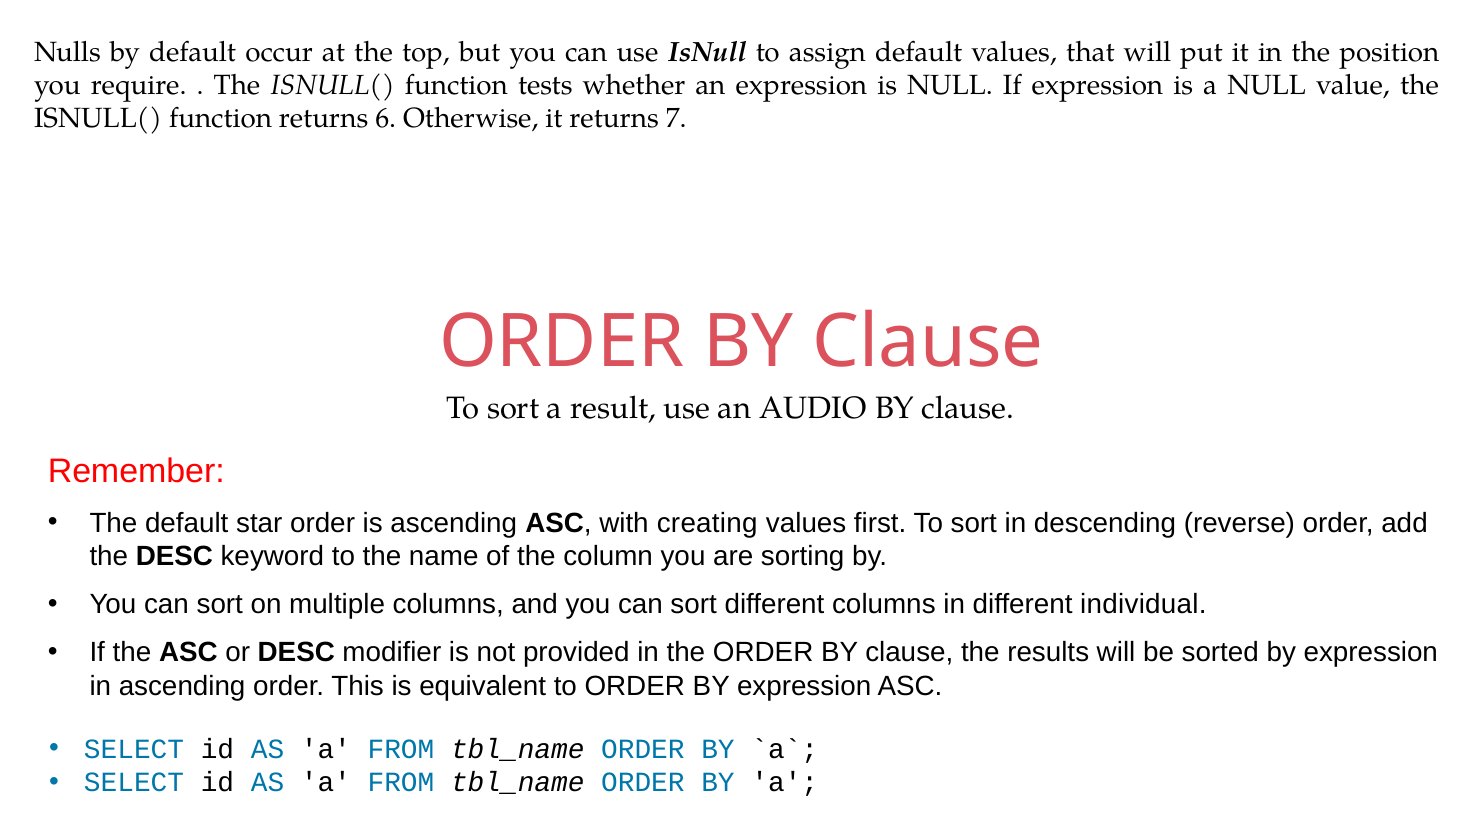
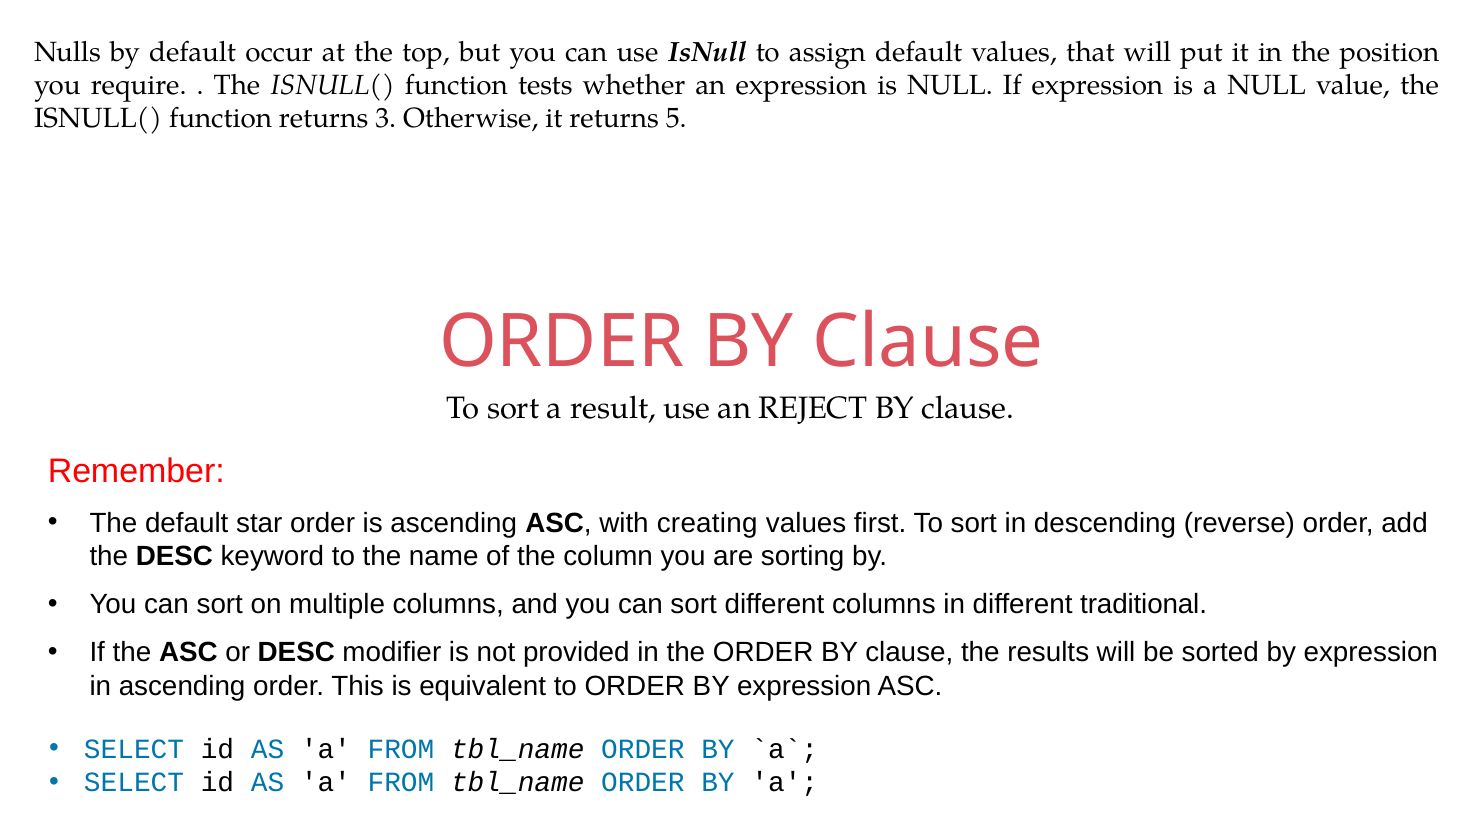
6: 6 -> 3 (386, 119)
7: 7 -> 5 (676, 119)
AUDIO: AUDIO -> REJECT (813, 409)
individual: individual -> traditional (1144, 605)
